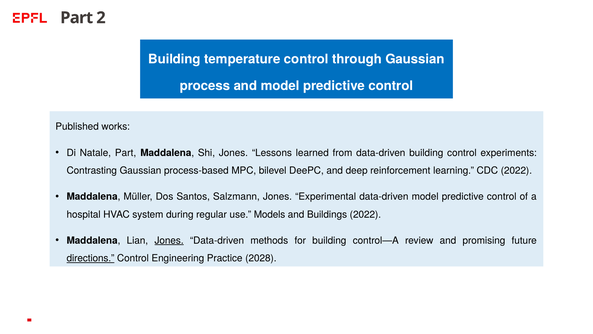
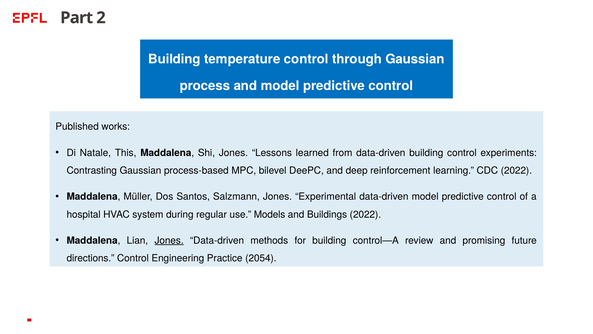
Natale Part: Part -> This (126, 153)
directions underline: present -> none (90, 258)
2028: 2028 -> 2054 (261, 258)
